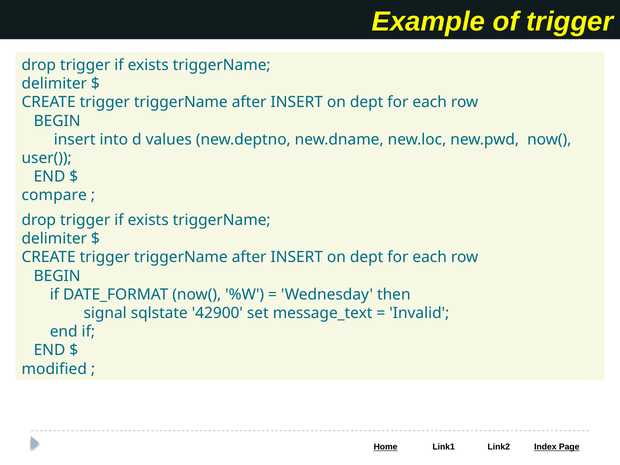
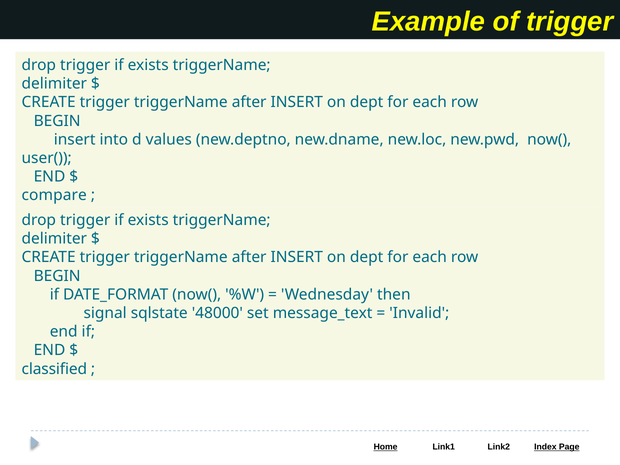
42900: 42900 -> 48000 (217, 313)
modified: modified -> classified (54, 369)
